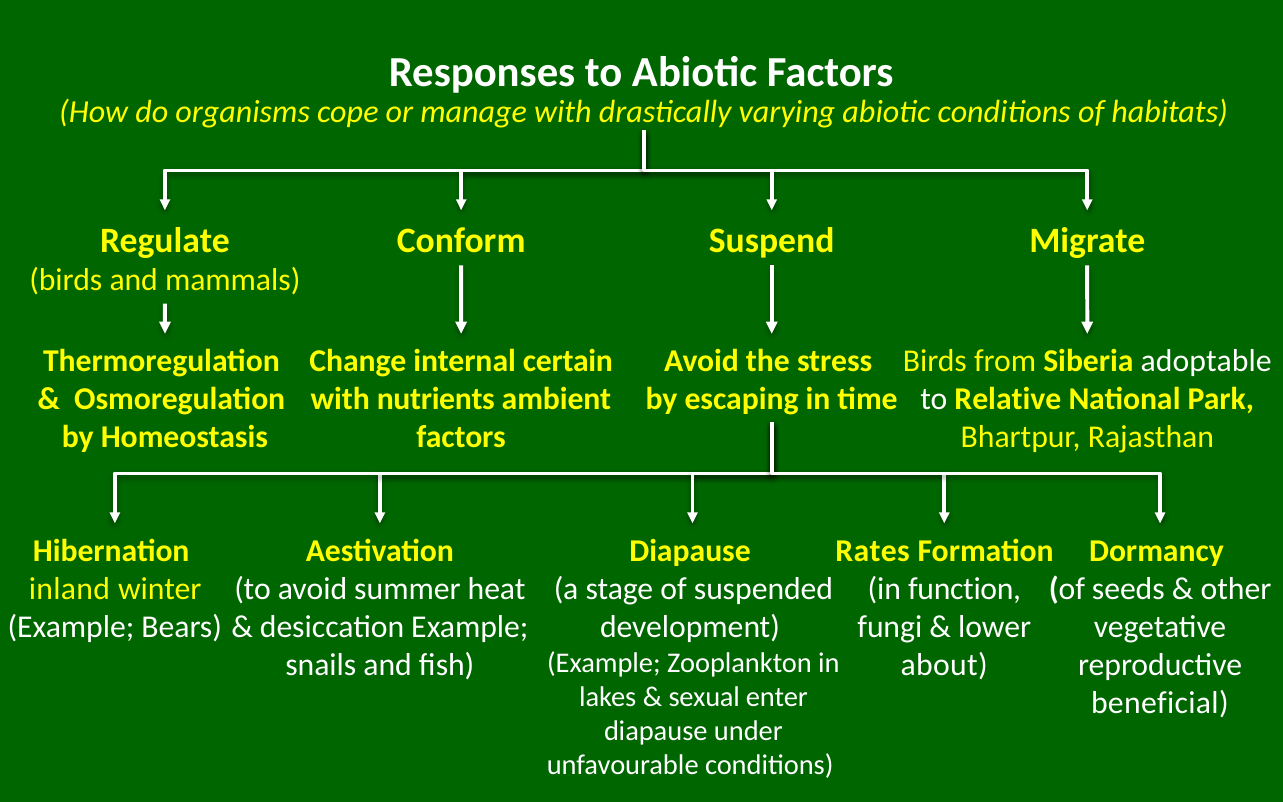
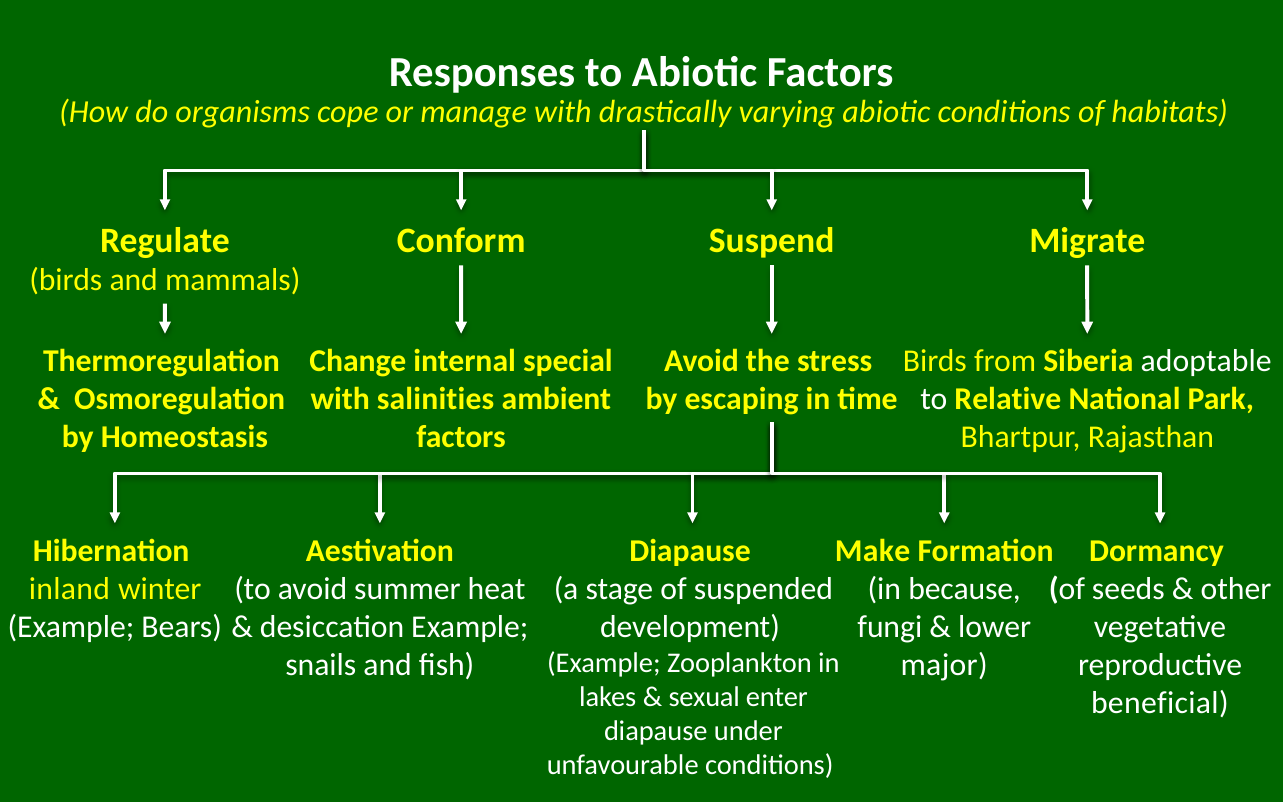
certain: certain -> special (568, 361)
nutrients: nutrients -> salinities (436, 399)
Rates: Rates -> Make (873, 551)
function: function -> because (965, 589)
about: about -> major (944, 665)
